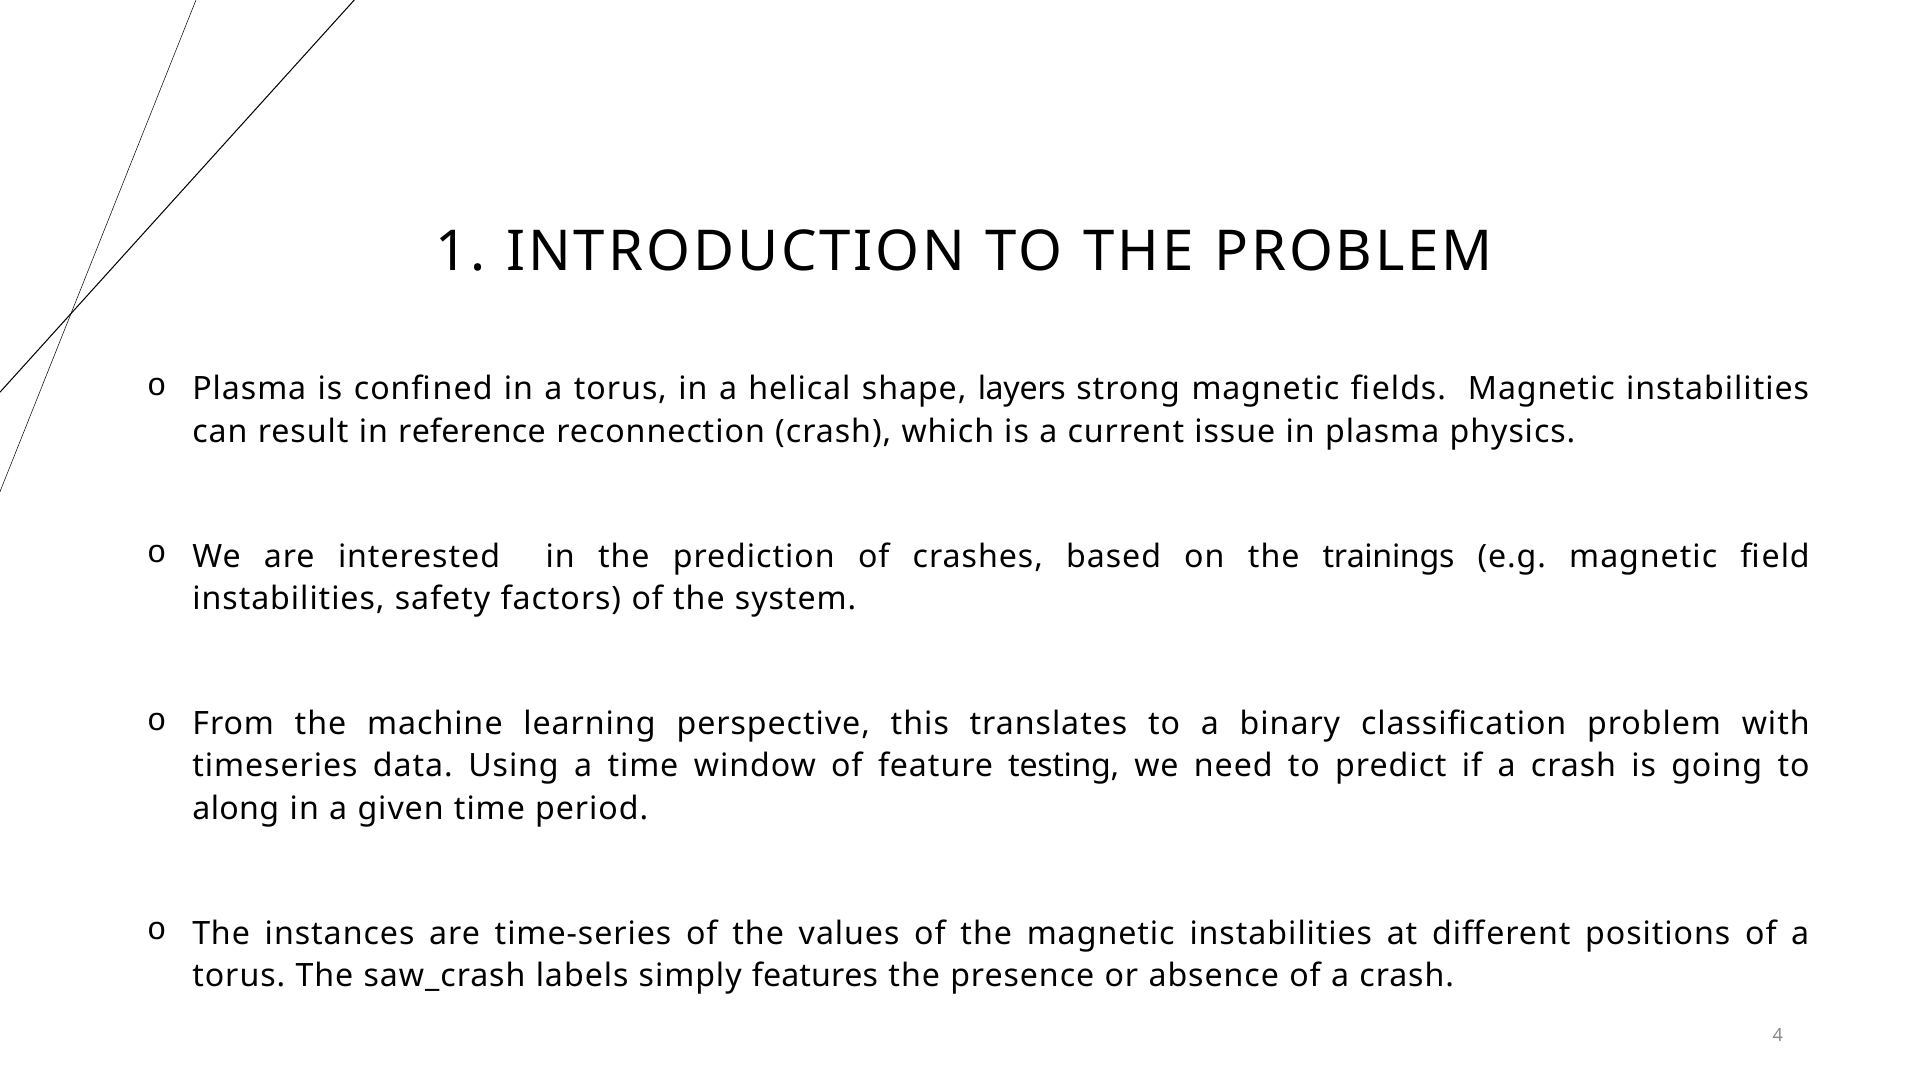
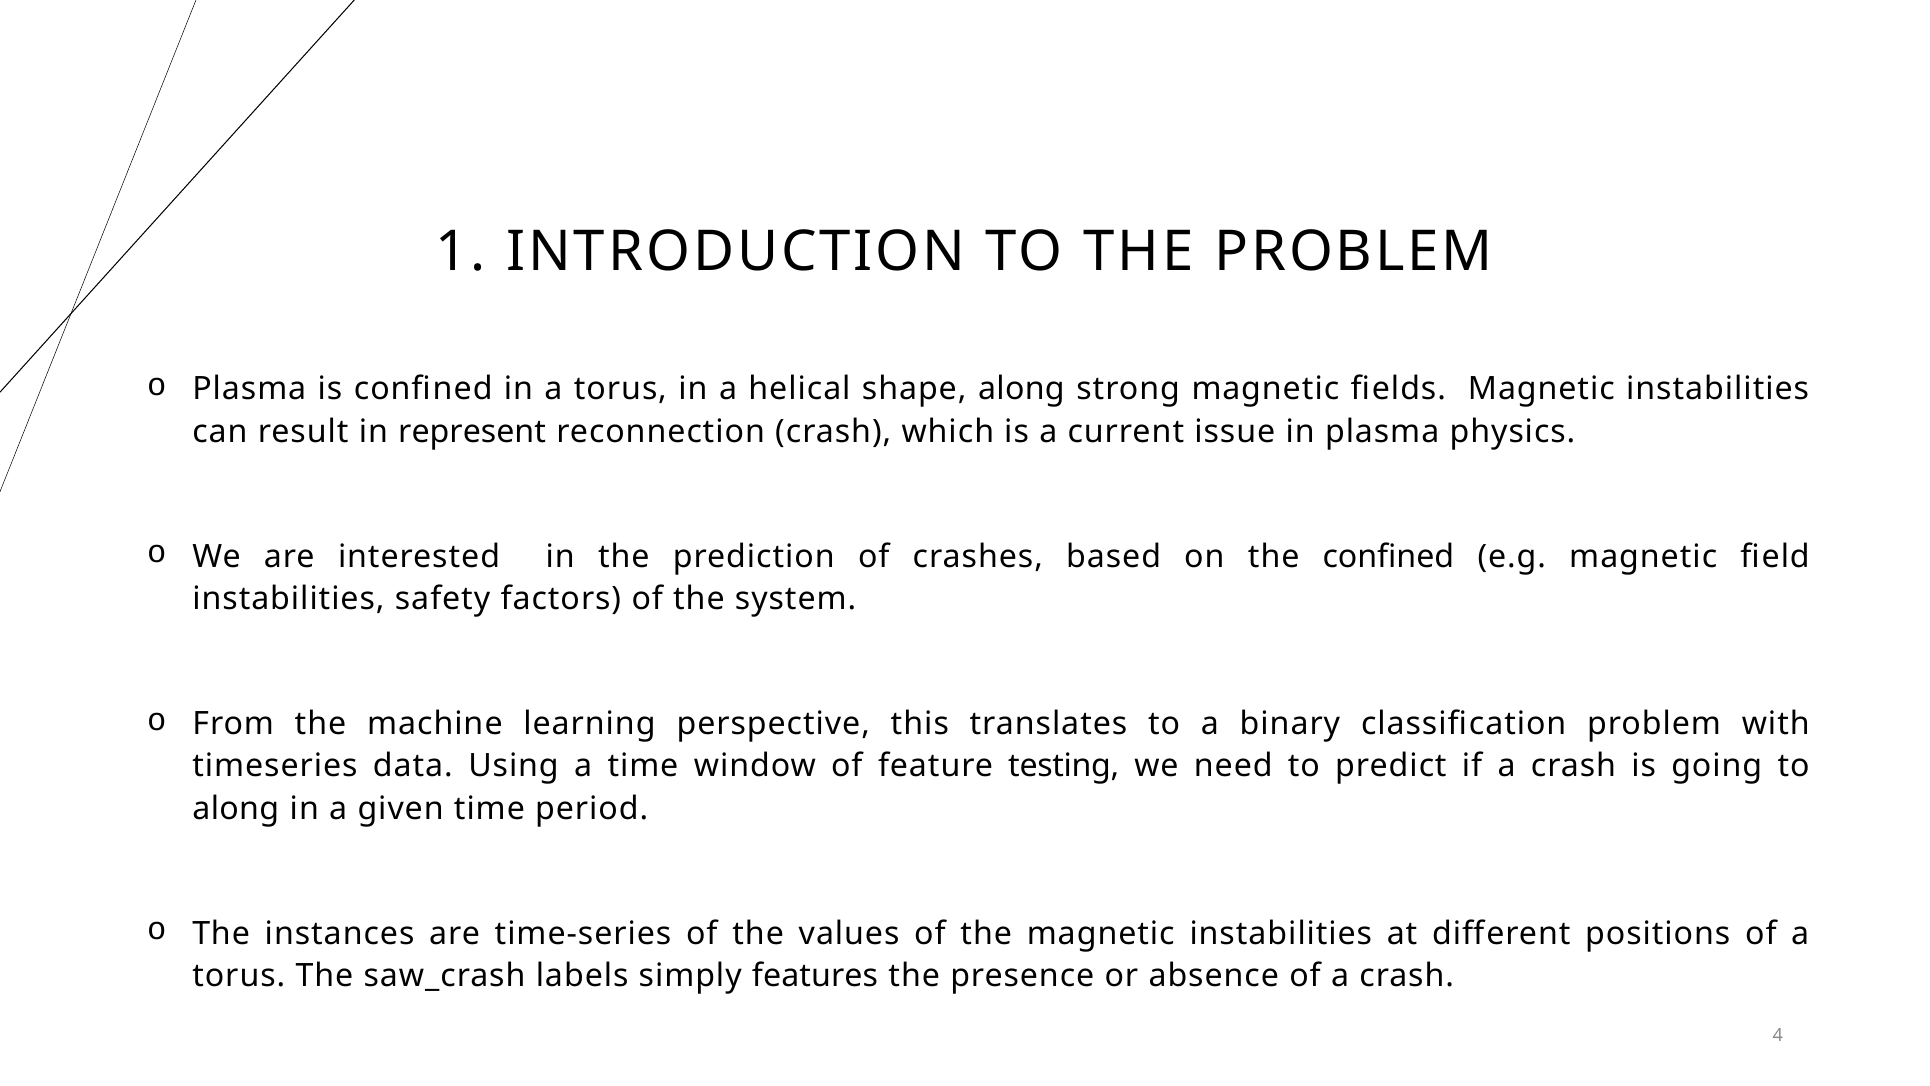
shape layers: layers -> along (1021, 389)
reference: reference -> represent (472, 432)
the trainings: trainings -> confined (1388, 556)
